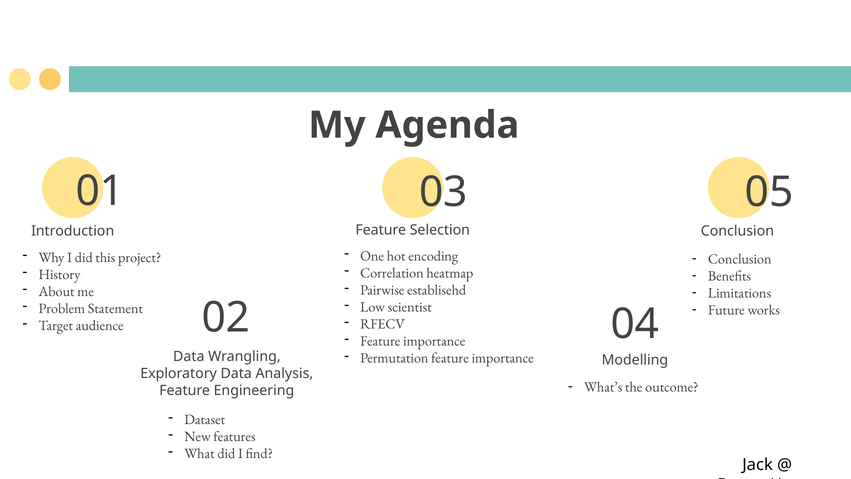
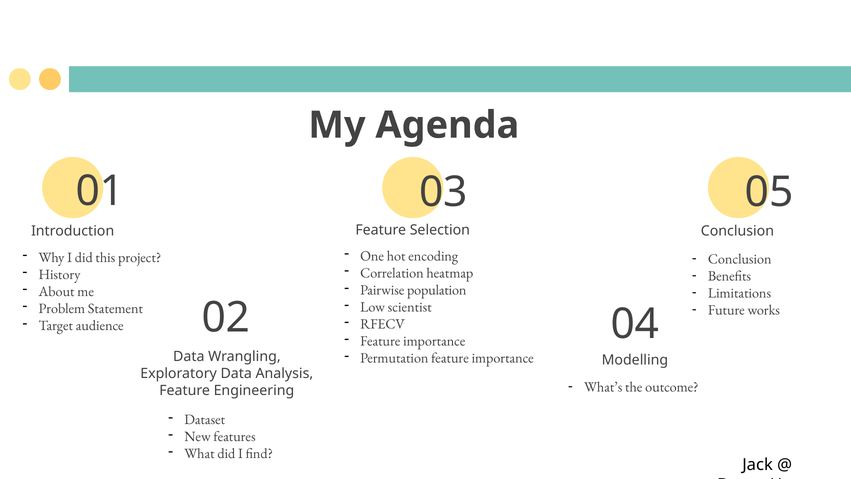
establisehd: establisehd -> population (437, 290)
